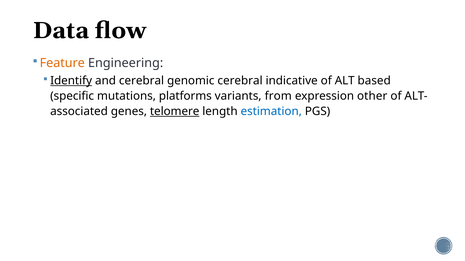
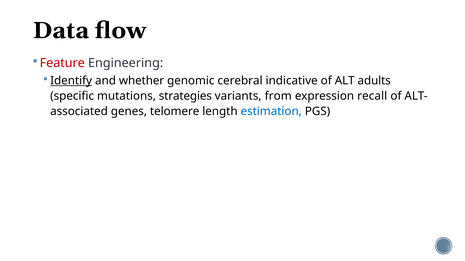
Feature colour: orange -> red (62, 63)
and cerebral: cerebral -> whether (142, 81)
based: based -> adults (374, 81)
platforms: platforms -> strategies (185, 96)
other: other -> recall (372, 96)
telomere underline: present -> none (175, 112)
